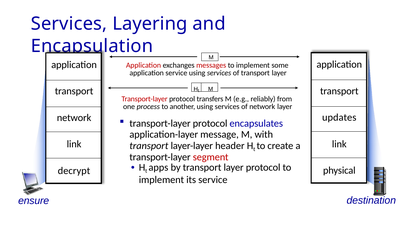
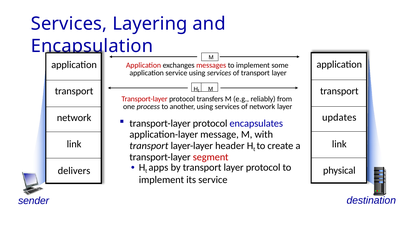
decrypt: decrypt -> delivers (74, 170)
ensure: ensure -> sender (34, 200)
